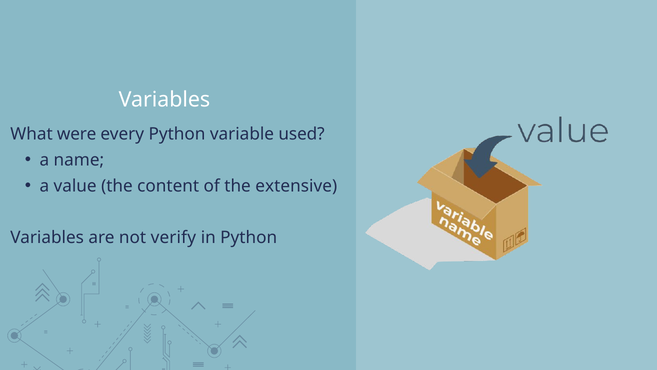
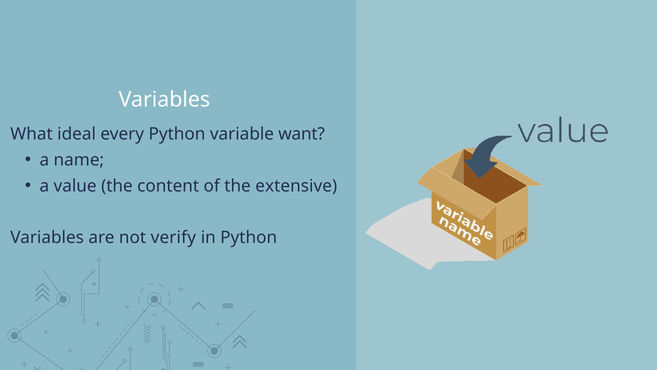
were: were -> ideal (77, 134)
used: used -> want (302, 134)
